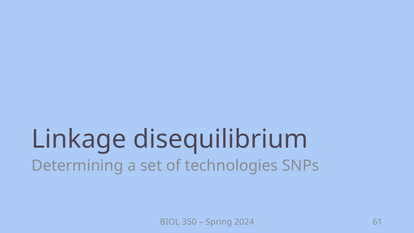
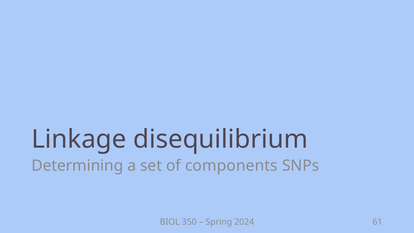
technologies: technologies -> components (231, 166)
